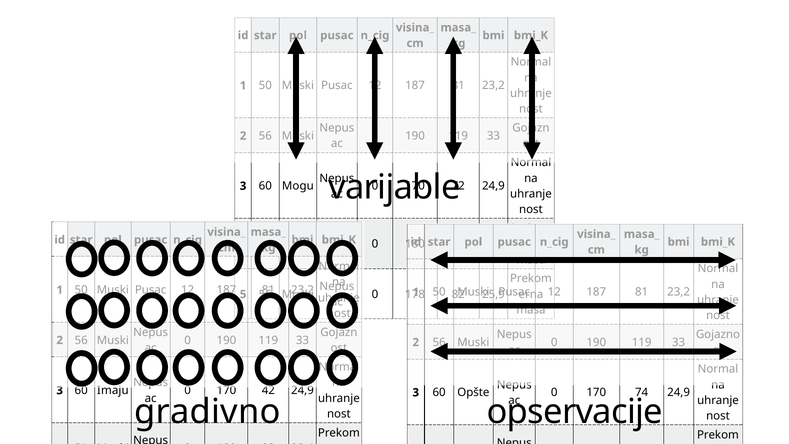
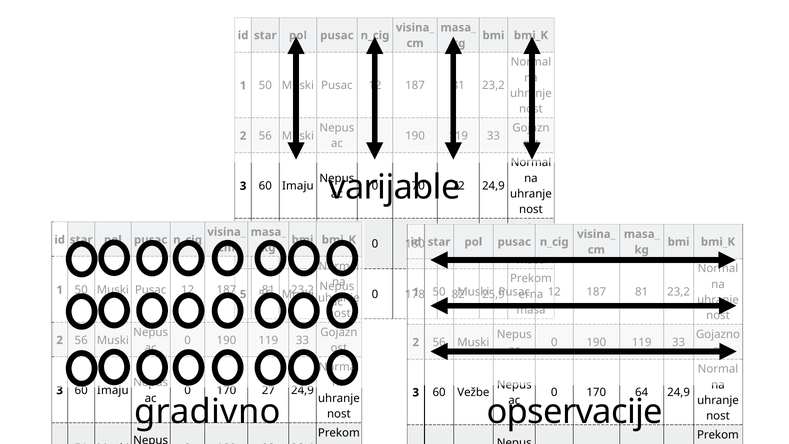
Mogu: Mogu -> Imaju (298, 186)
42: 42 -> 27 (268, 390)
74: 74 -> 64 (642, 392)
Opšte: Opšte -> Vežbe (473, 392)
